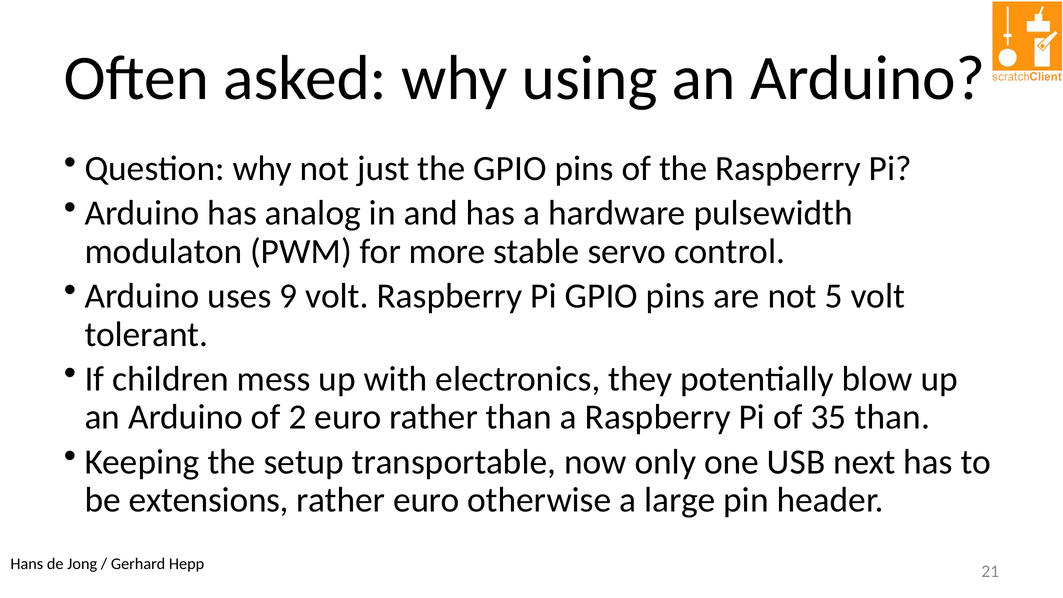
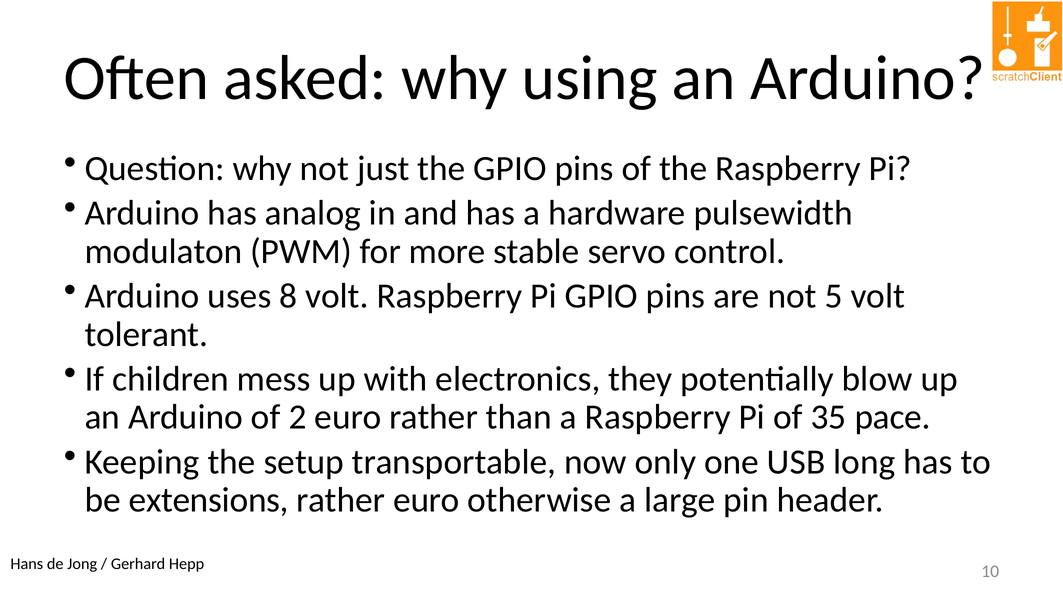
9: 9 -> 8 (288, 296)
35 than: than -> pace (893, 417)
next: next -> long (864, 462)
21: 21 -> 10 (990, 571)
